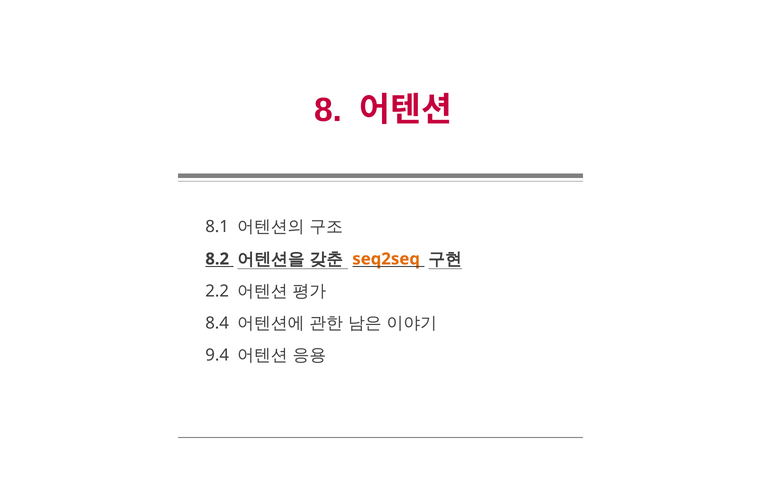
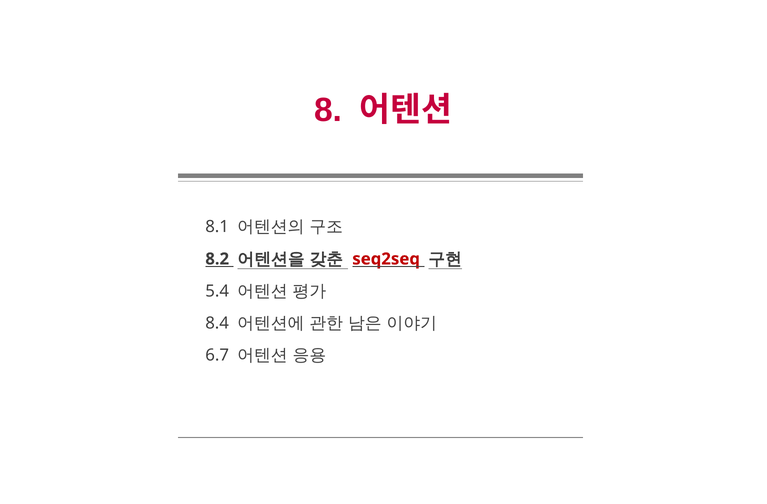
seq2seq colour: orange -> red (386, 259)
2.2: 2.2 -> 5.4 (217, 291)
9.4: 9.4 -> 6.7 (217, 355)
